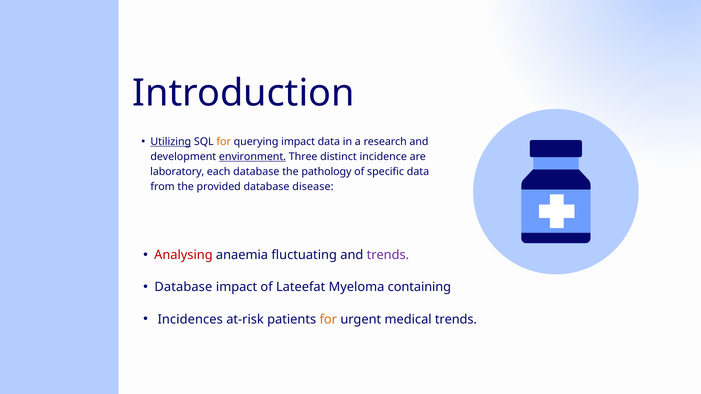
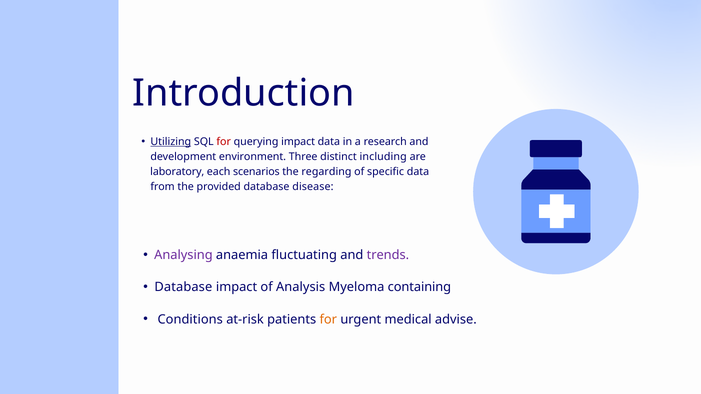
for colour: orange -> red (224, 142)
environment underline: present -> none (253, 157)
incidence: incidence -> including (383, 157)
each database: database -> scenarios (256, 172)
pathology: pathology -> regarding (326, 172)
Analysing colour: red -> purple (183, 255)
Lateefat: Lateefat -> Analysis (301, 287)
Incidences: Incidences -> Conditions (190, 320)
medical trends: trends -> advise (456, 320)
